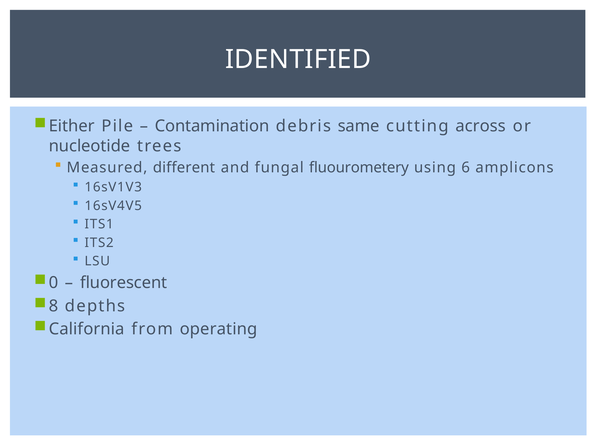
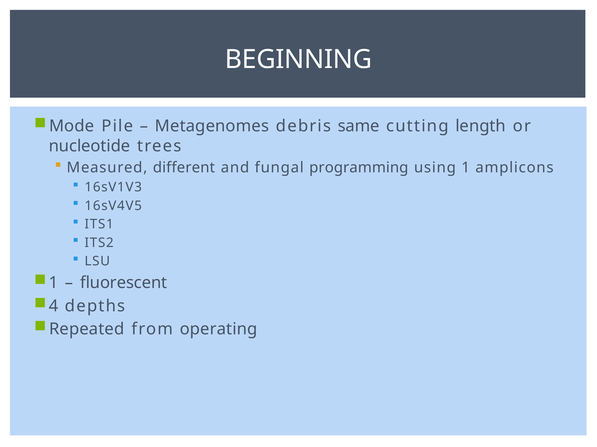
IDENTIFIED: IDENTIFIED -> BEGINNING (298, 59)
Either: Either -> Mode (72, 126)
Contamination: Contamination -> Metagenomes (212, 126)
across: across -> length (481, 126)
fluourometery: fluourometery -> programming (359, 168)
using 6: 6 -> 1 (466, 168)
0: 0 -> 1 (53, 283)
8: 8 -> 4 (53, 306)
California: California -> Repeated (87, 330)
